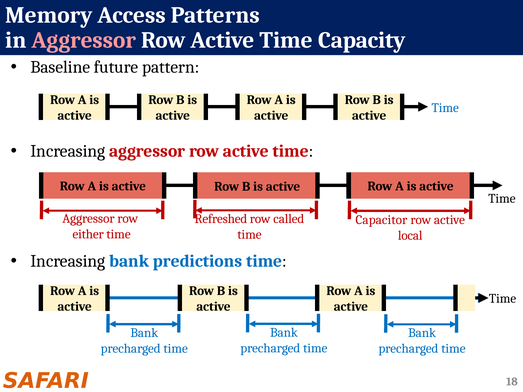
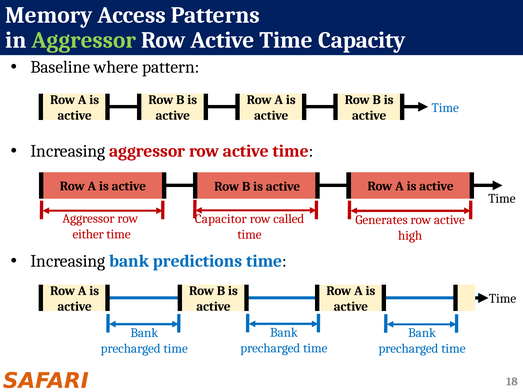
Aggressor colour: pink -> light green (84, 40)
future: future -> where (116, 67)
Refreshed: Refreshed -> Capacitor (221, 219)
Capacitor: Capacitor -> Generates (382, 220)
local: local -> high (410, 236)
